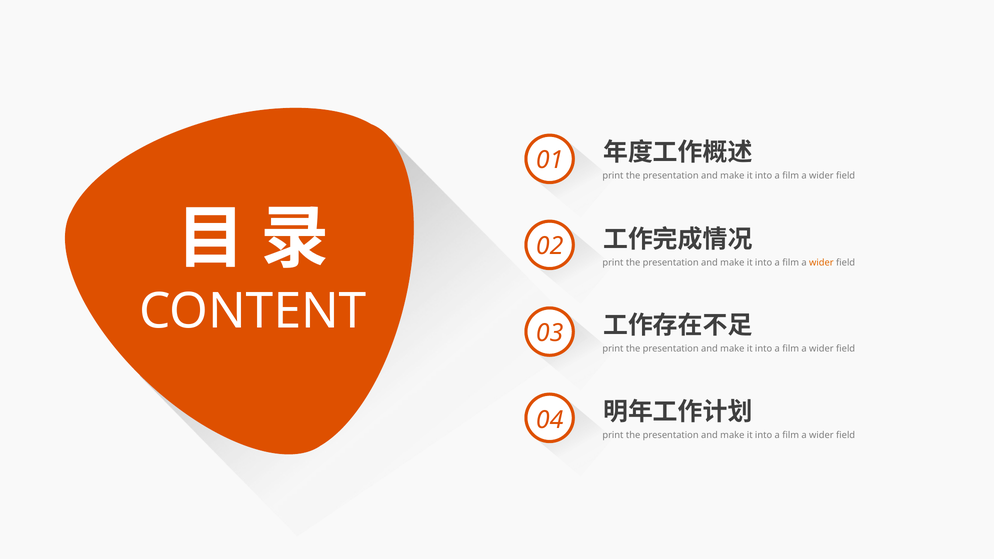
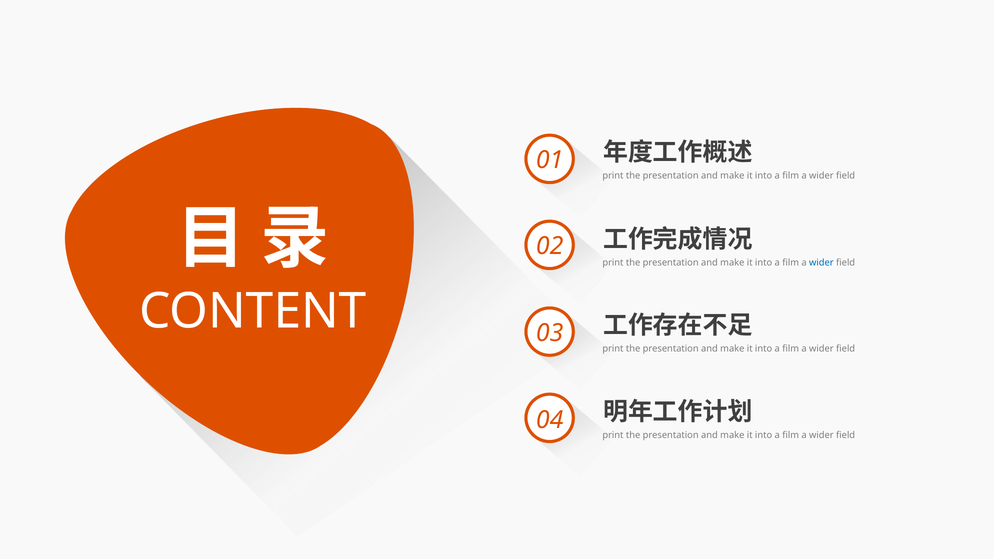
wider colour: orange -> blue (821, 263)
